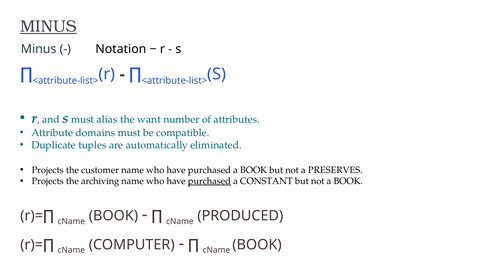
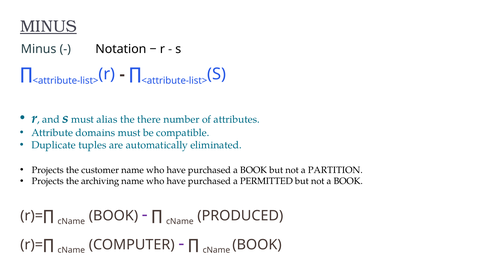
want: want -> there (149, 120)
PRESERVES: PRESERVES -> PARTITION (335, 170)
purchased underline: present -> none (209, 181)
CONSTANT: CONSTANT -> PERMITTED (266, 181)
